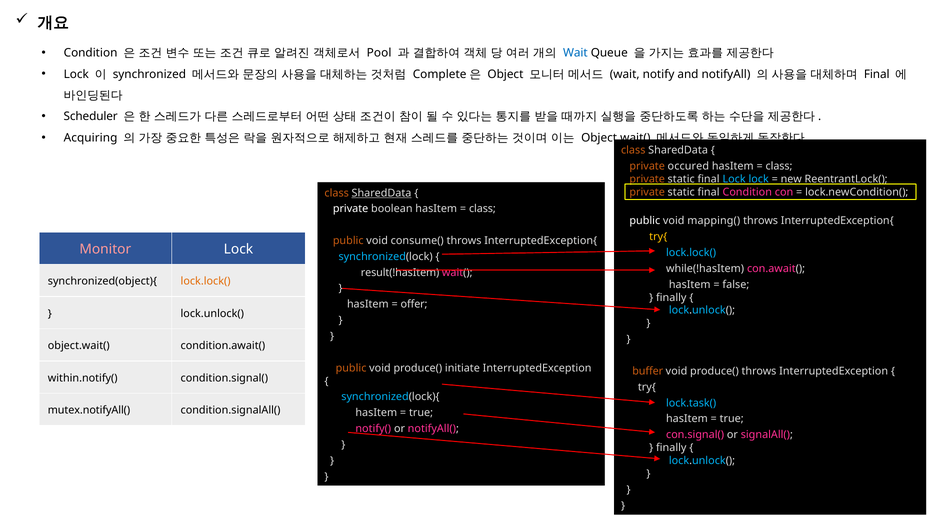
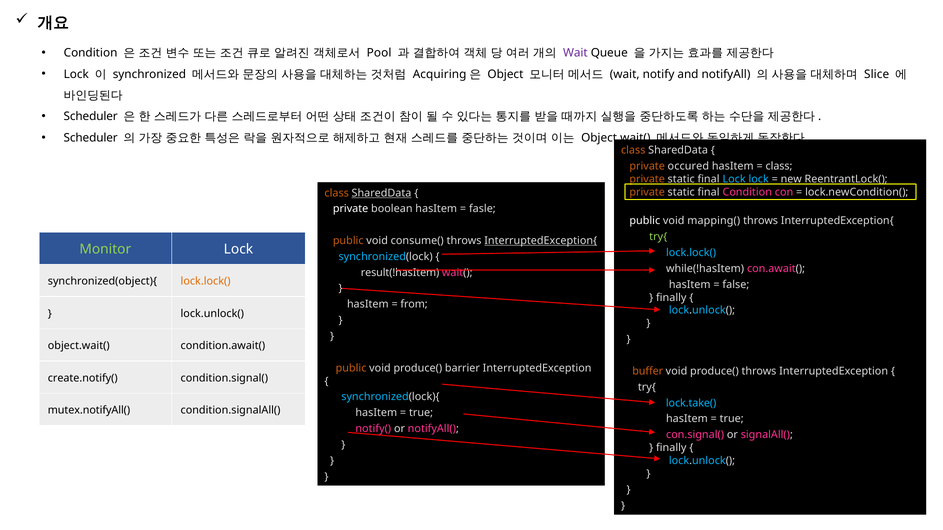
Wait colour: blue -> purple (575, 53)
Complete: Complete -> Acquiring (440, 74)
Final: Final -> Slice (877, 74)
Acquiring: Acquiring -> Scheduler (91, 138)
class: class -> fasle (482, 209)
try{ colour: yellow -> light green (658, 237)
InterruptedException{ underline: none -> present (541, 241)
Monitor colour: pink -> light green (105, 249)
offer: offer -> from (414, 305)
initiate: initiate -> barrier (462, 368)
within.notify(: within.notify( -> create.notify( (83, 378)
lock.task(: lock.task( -> lock.take( (691, 403)
